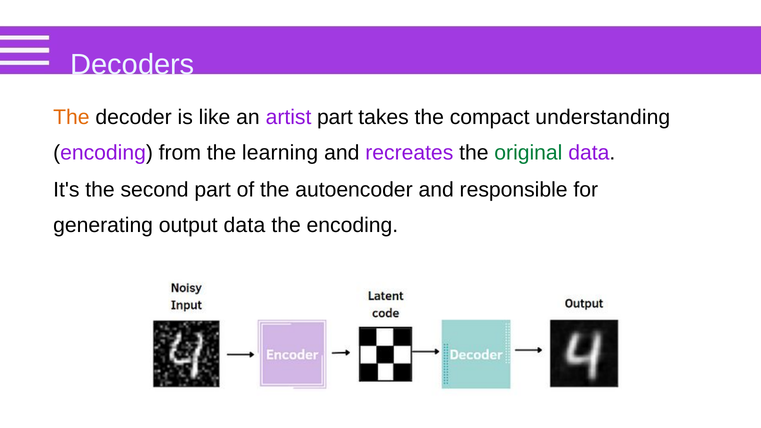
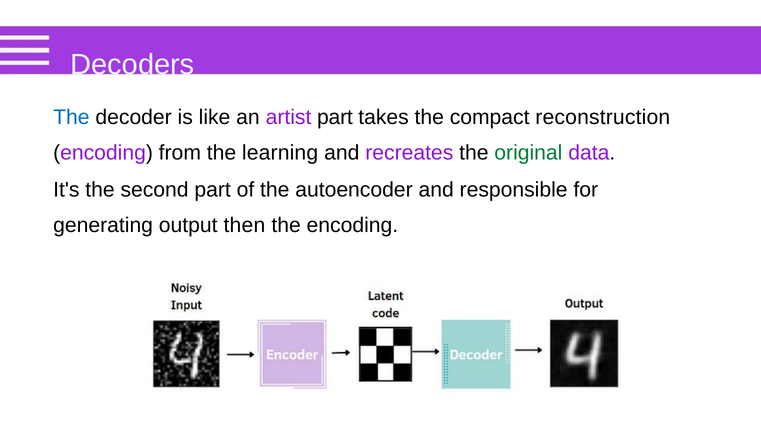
The colour: orange -> blue (71, 117)
understanding: understanding -> reconstruction (603, 117)
output data: data -> then (244, 226)
